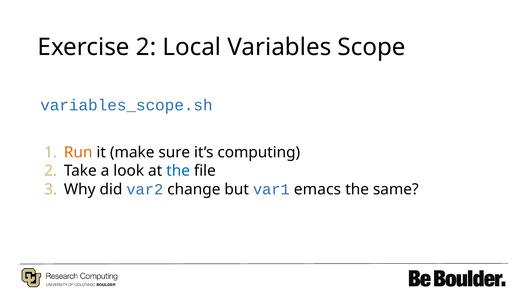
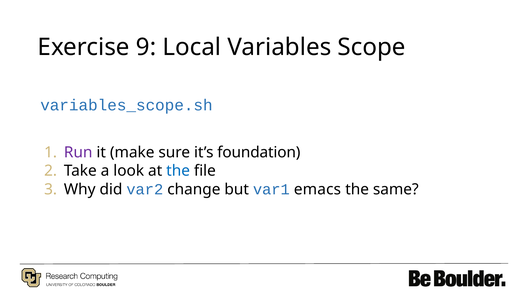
Exercise 2: 2 -> 9 (146, 47)
Run colour: orange -> purple (78, 152)
computing: computing -> foundation (259, 152)
